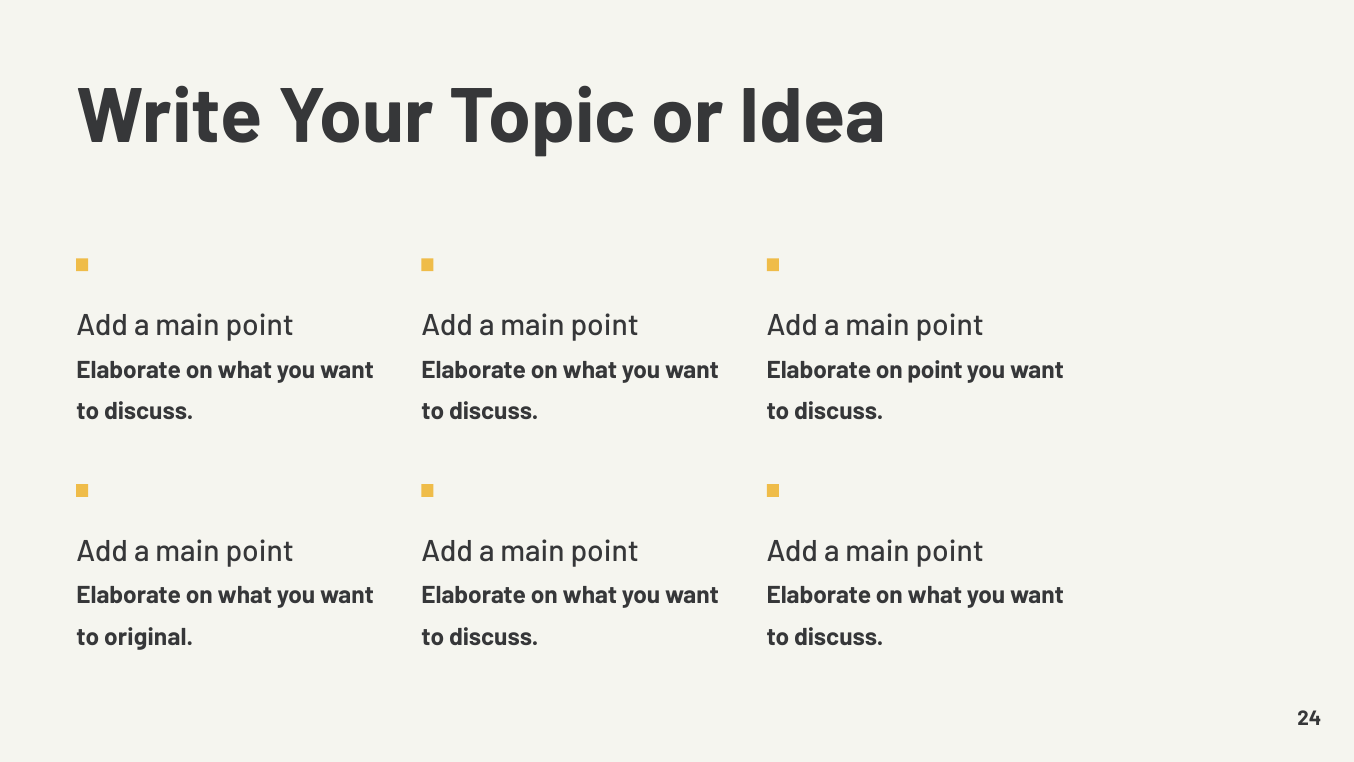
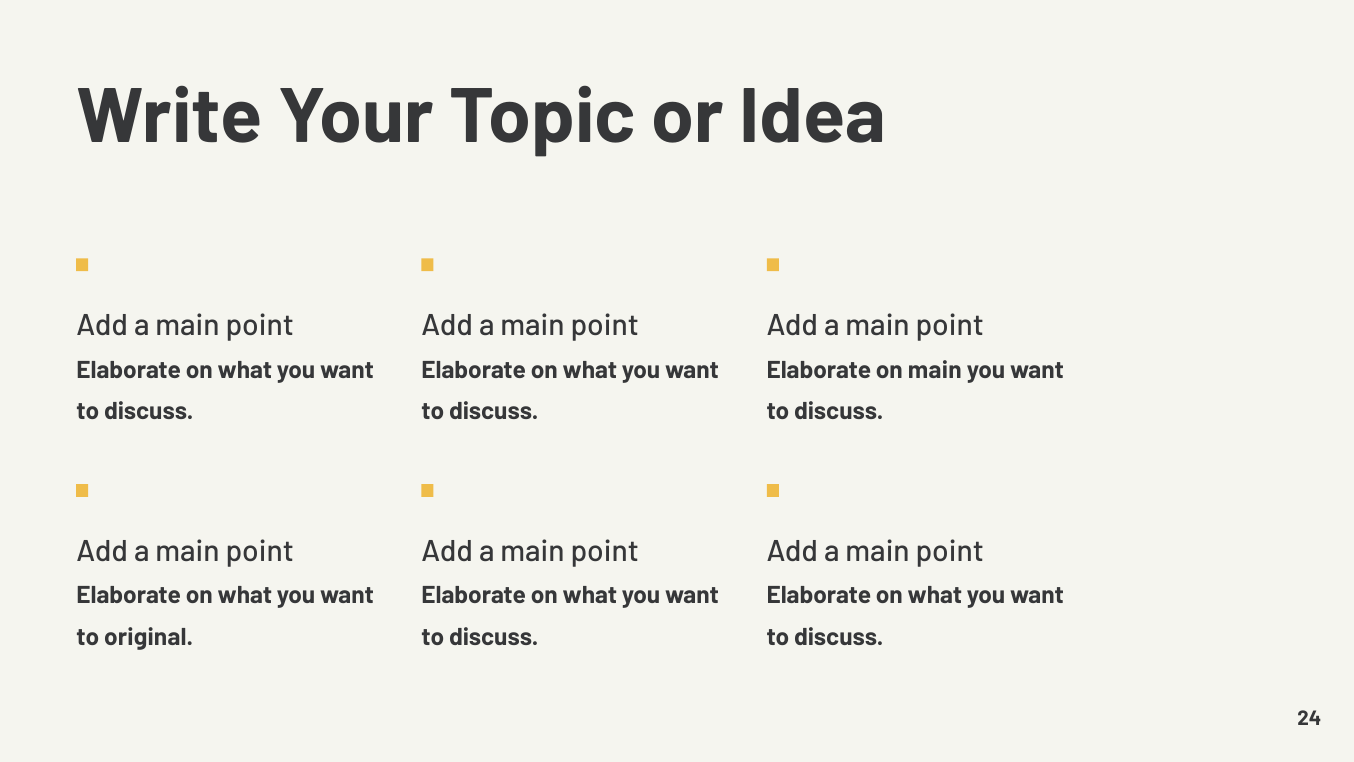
on point: point -> main (935, 370)
